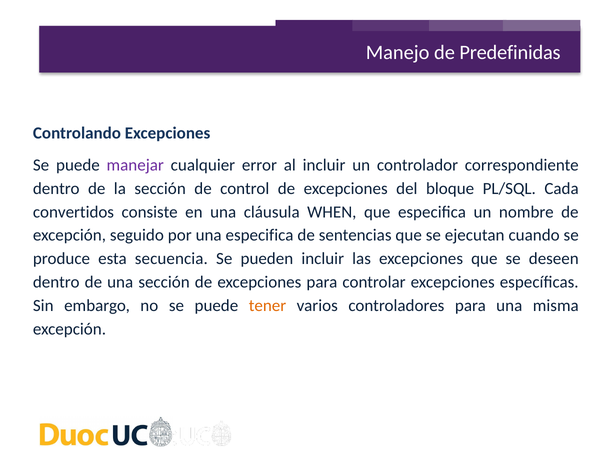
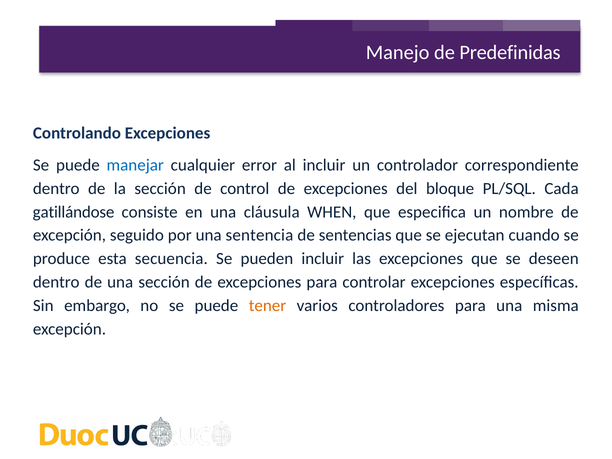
manejar colour: purple -> blue (135, 165)
convertidos: convertidos -> gatillándose (74, 212)
una especifica: especifica -> sentencia (259, 235)
